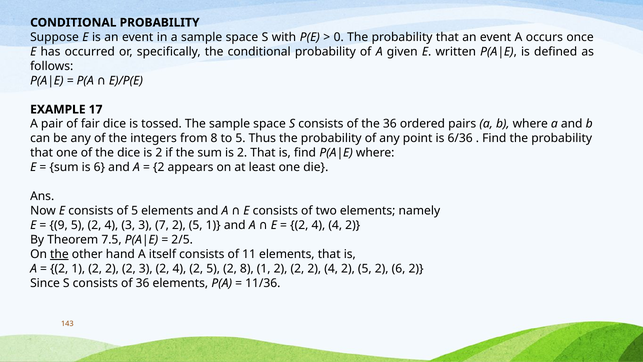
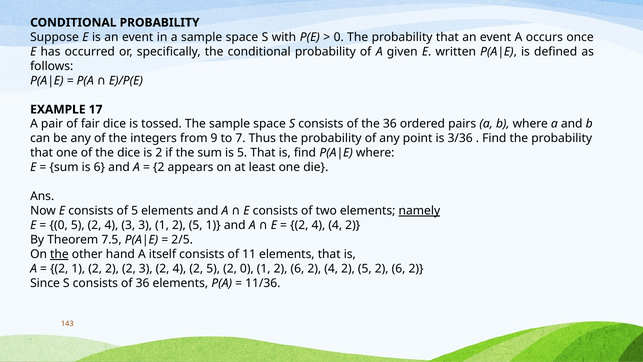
from 8: 8 -> 9 (214, 138)
to 5: 5 -> 7 (240, 138)
6/36: 6/36 -> 3/36 (460, 138)
sum is 2: 2 -> 5 (242, 153)
namely underline: none -> present (419, 211)
9: 9 -> 0 (59, 225)
3 7: 7 -> 1 (162, 225)
2 8: 8 -> 0 (247, 269)
2: 2 -> 6 (297, 269)
